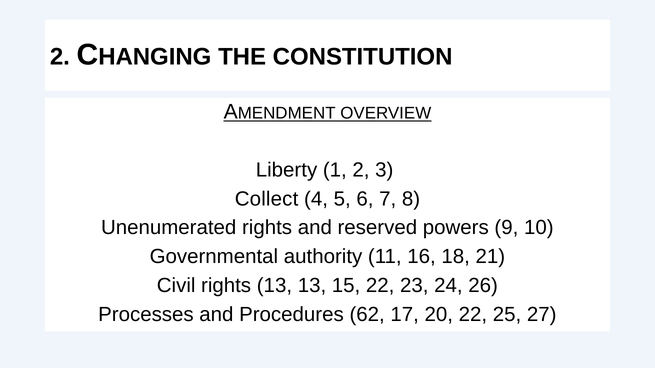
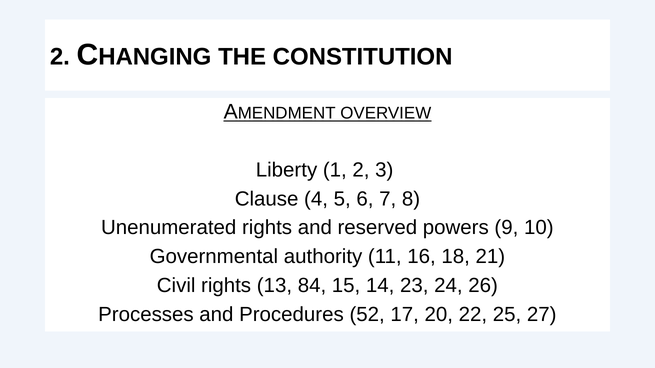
Collect: Collect -> Clause (267, 199)
13 13: 13 -> 84 (312, 286)
15 22: 22 -> 14 (380, 286)
62: 62 -> 52 (367, 315)
